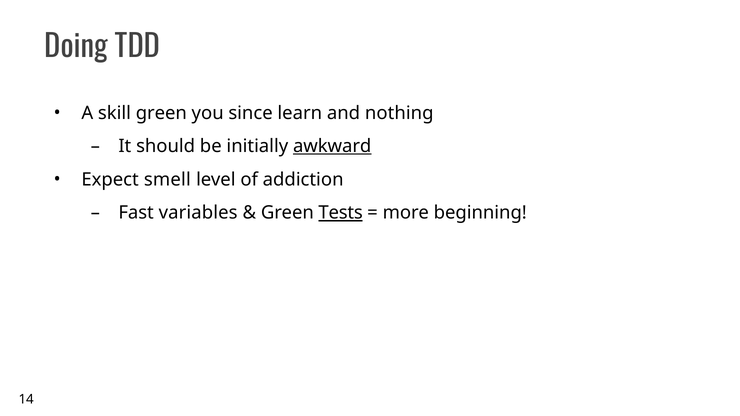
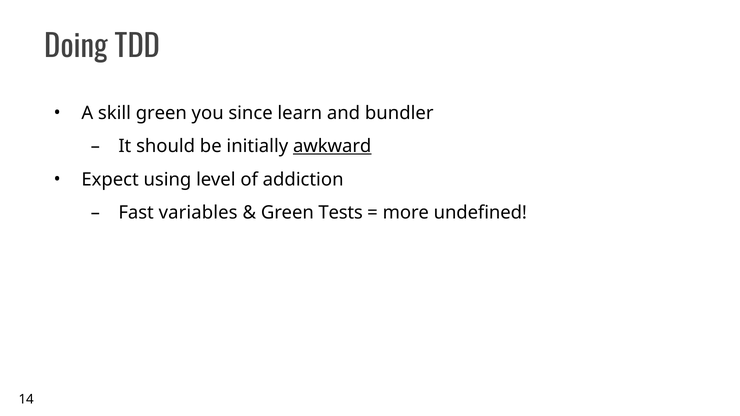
nothing: nothing -> bundler (399, 113)
smell: smell -> using (167, 180)
Tests underline: present -> none (341, 213)
beginning: beginning -> undefined (480, 213)
